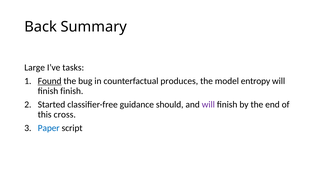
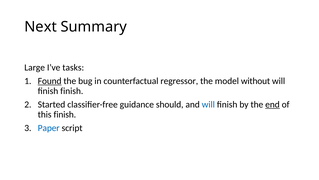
Back: Back -> Next (41, 27)
produces: produces -> regressor (179, 81)
entropy: entropy -> without (256, 81)
will colour: purple -> blue (208, 104)
end underline: none -> present (272, 104)
this cross: cross -> finish (65, 114)
